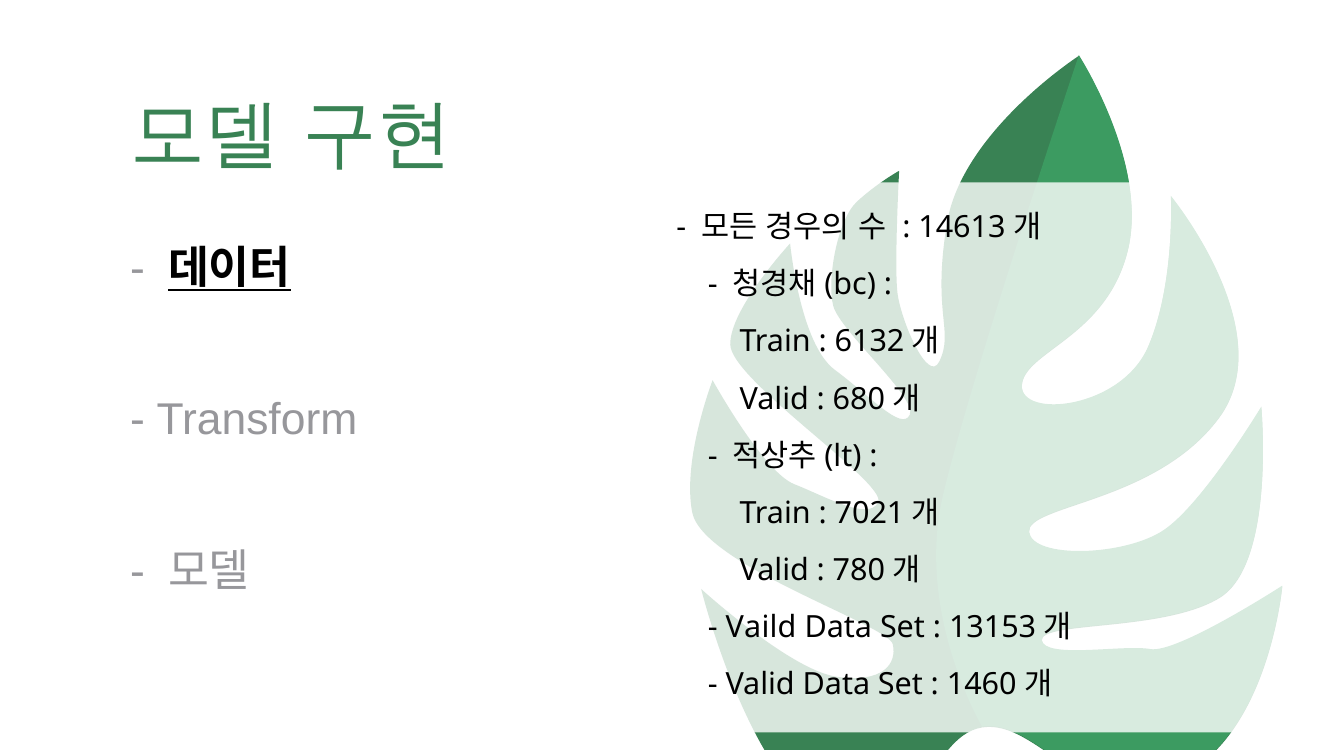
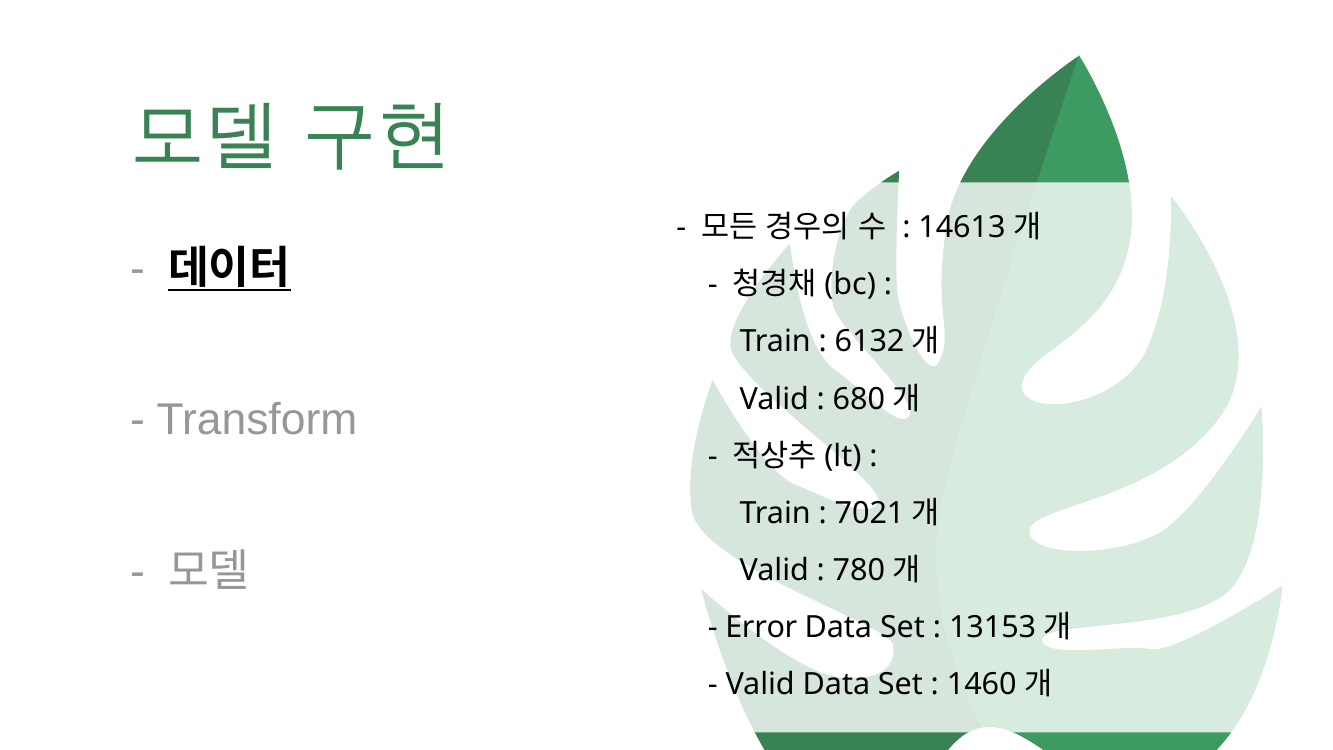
Vaild: Vaild -> Error (761, 627)
